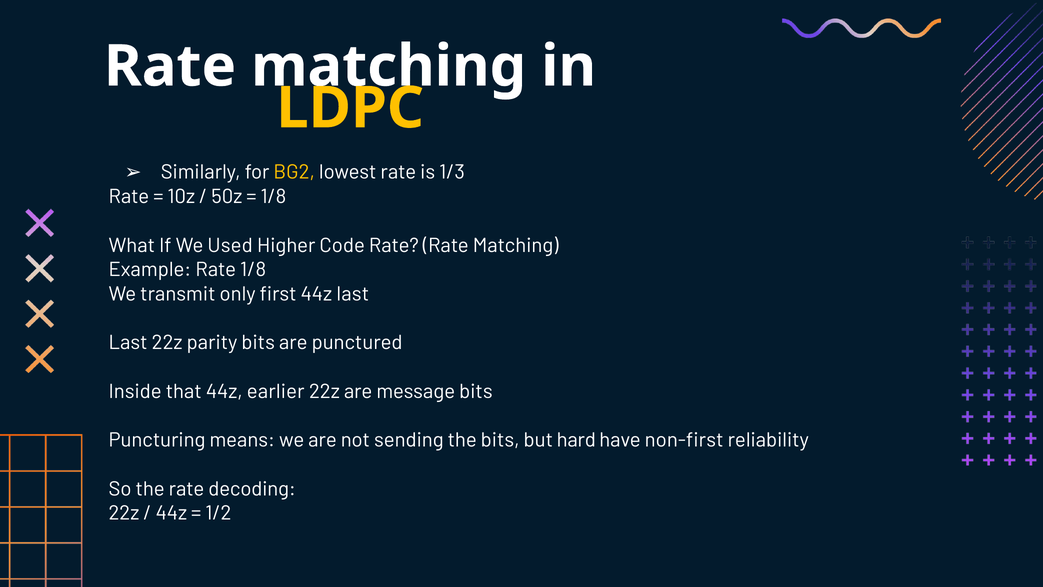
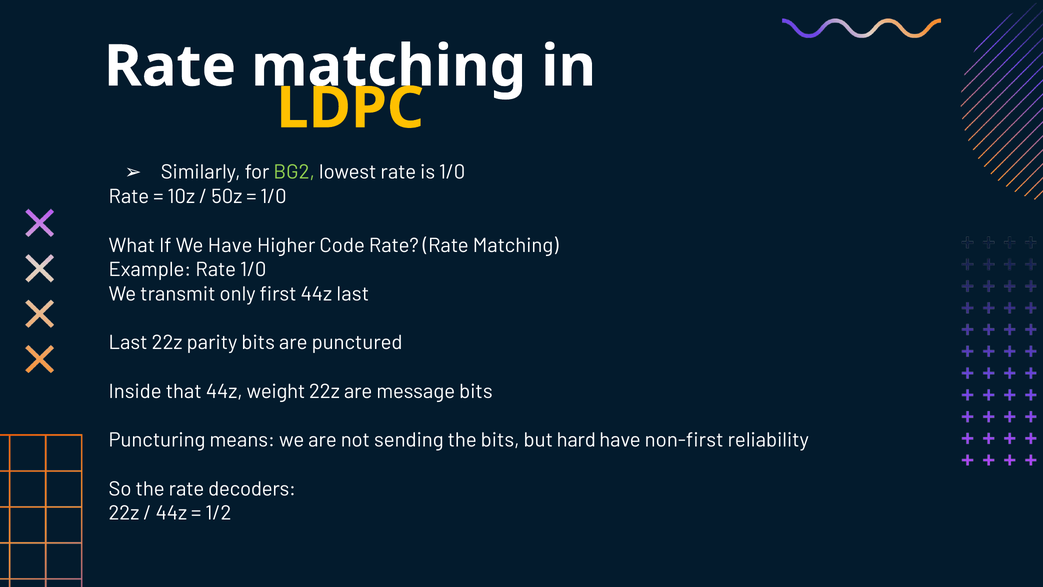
BG2 colour: yellow -> light green (294, 172)
is 1/3: 1/3 -> 1/0 (452, 172)
1/8: 1/8 -> 1/0 (273, 196)
We Used: Used -> Have (230, 245)
Rate 1/8: 1/8 -> 1/0 (253, 270)
earlier: earlier -> weight (276, 391)
decoding: decoding -> decoders (252, 489)
